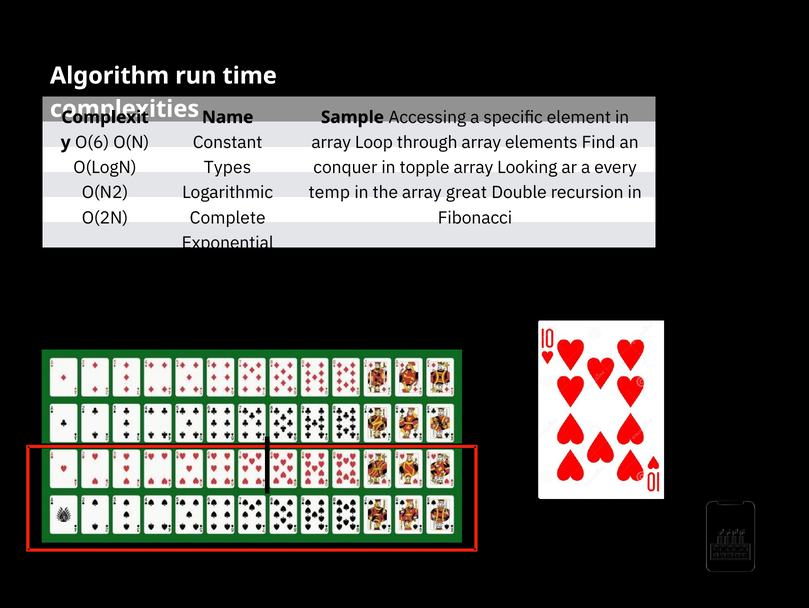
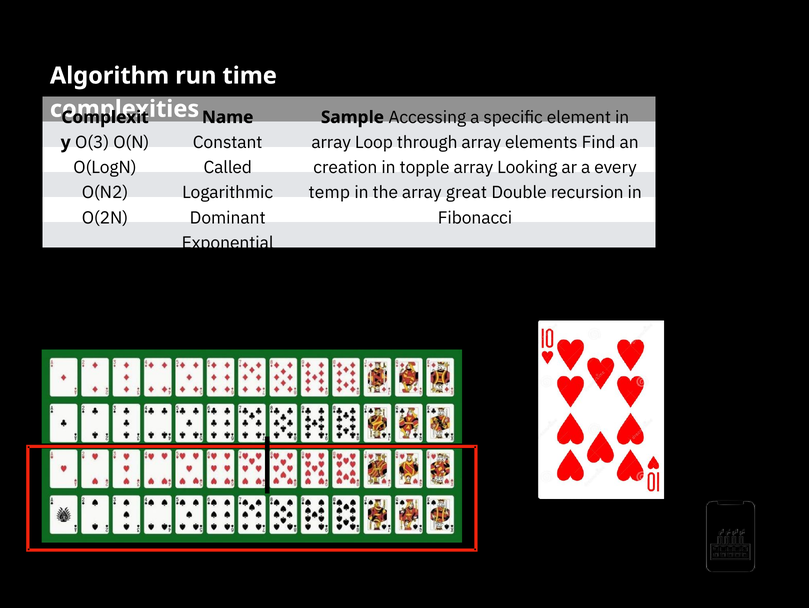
O(6: O(6 -> O(3 (92, 142)
Types: Types -> Called (228, 167)
conquer: conquer -> creation (345, 167)
Complete: Complete -> Dominant (228, 218)
